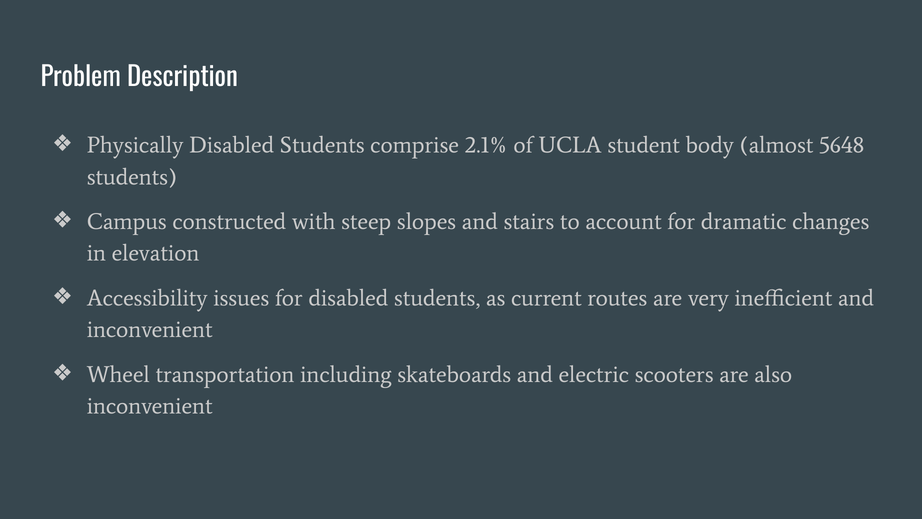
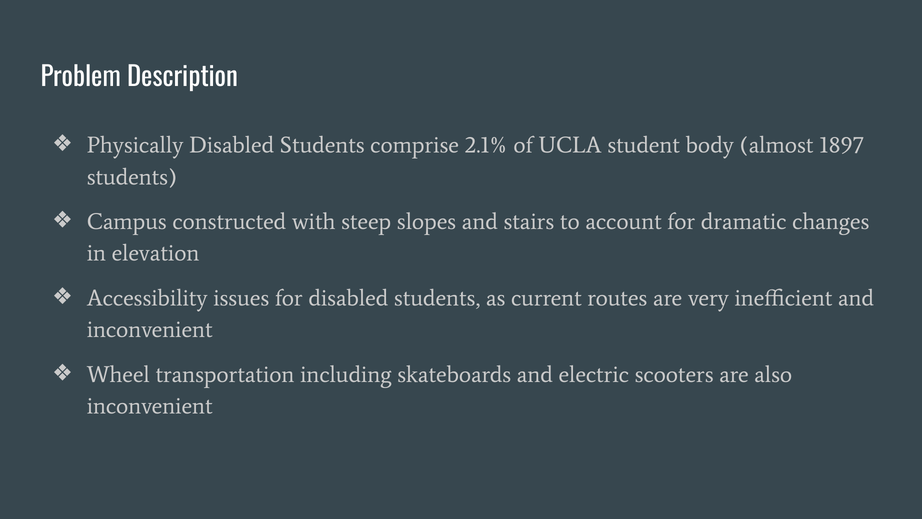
5648: 5648 -> 1897 (841, 145)
